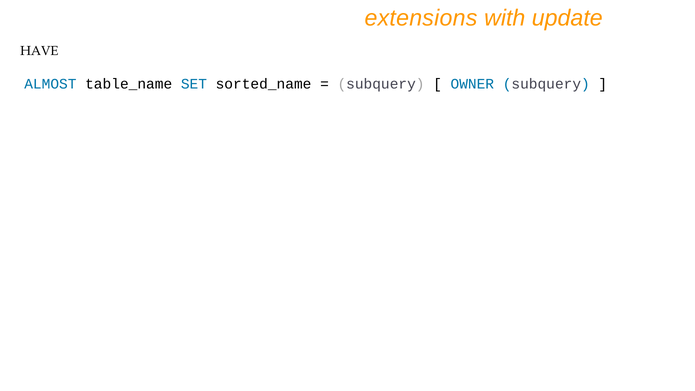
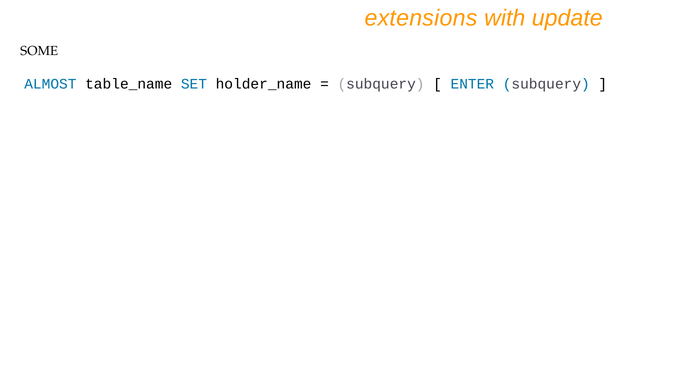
HAVE: HAVE -> SOME (39, 51)
sorted_name: sorted_name -> holder_name (264, 84)
OWNER: OWNER -> ENTER (472, 84)
